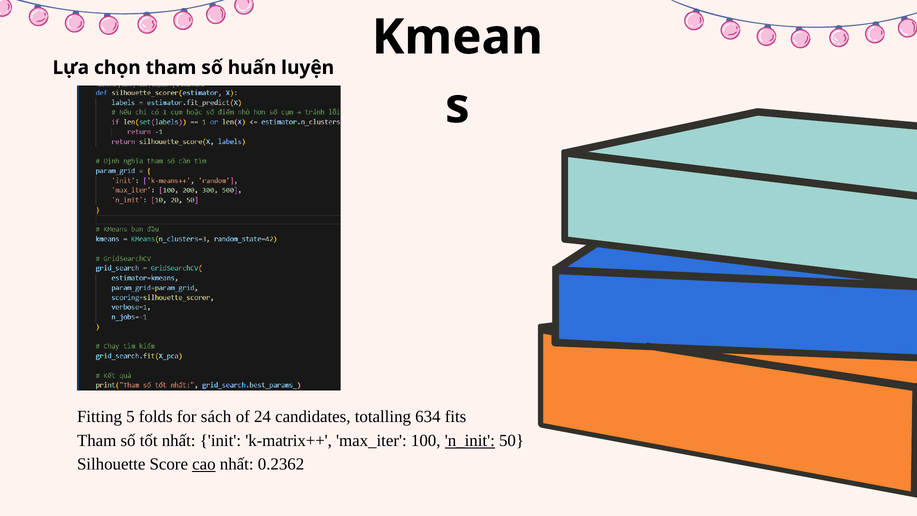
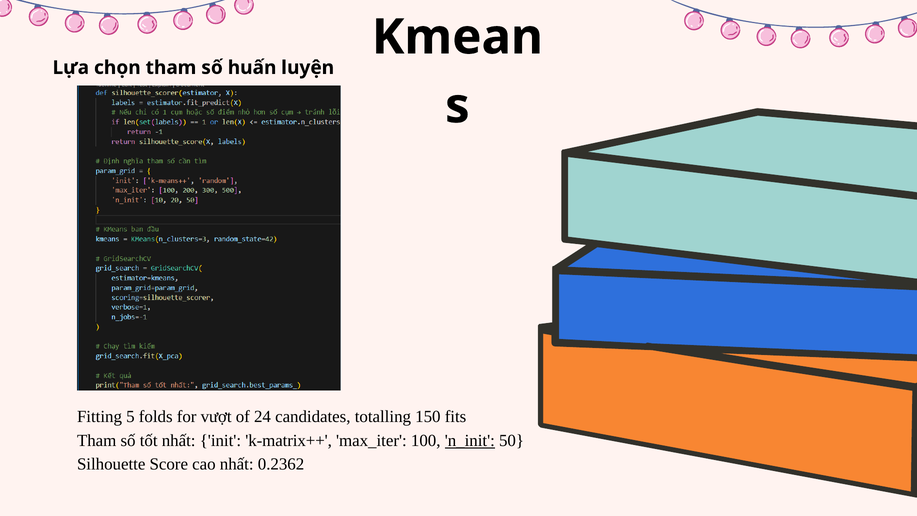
sách: sách -> vượt (216, 417)
634: 634 -> 150 (428, 417)
cao underline: present -> none (204, 464)
